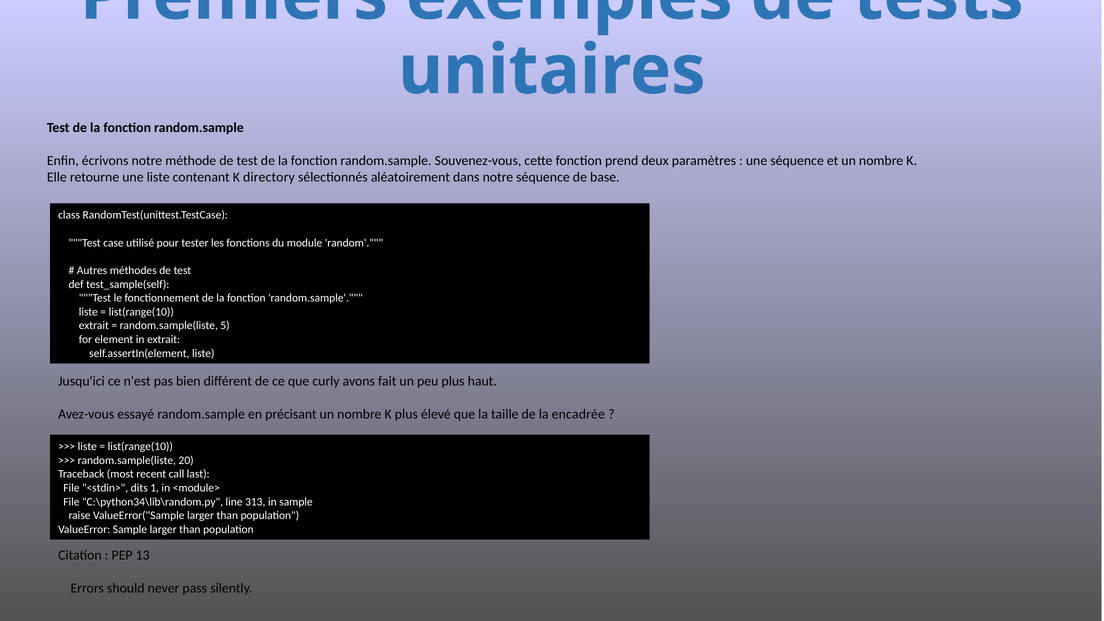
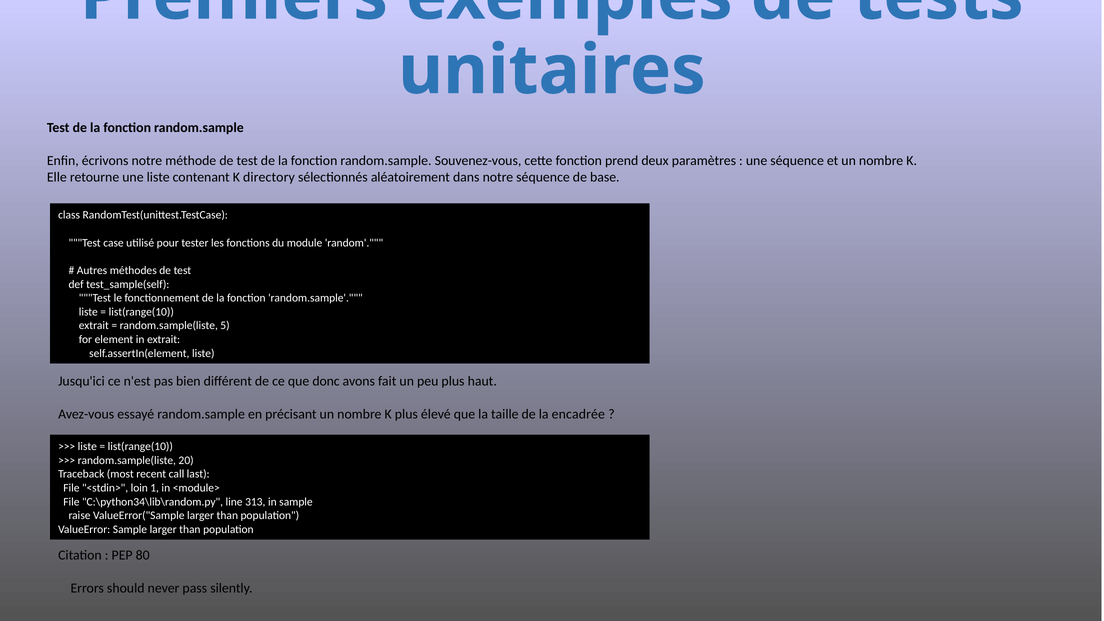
curly: curly -> donc (326, 381)
dits: dits -> loin (139, 488)
13: 13 -> 80 (143, 555)
